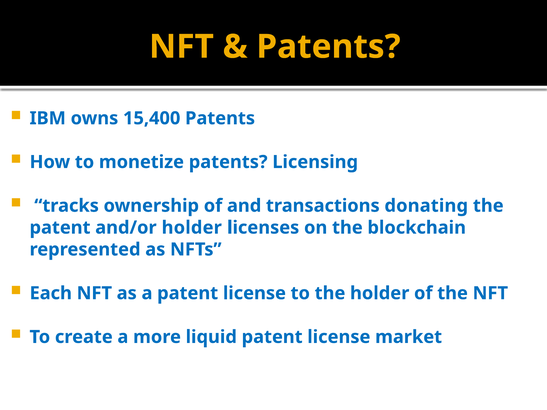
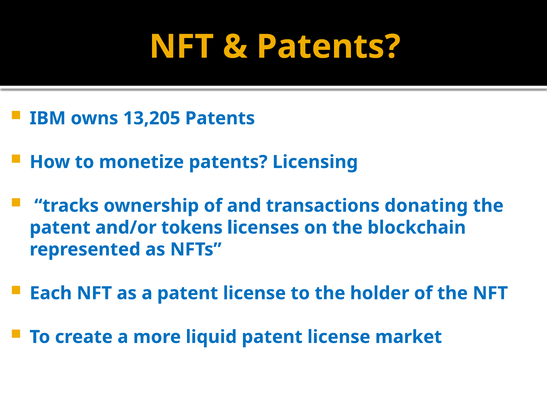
15,400: 15,400 -> 13,205 (152, 118)
and/or holder: holder -> tokens (192, 228)
